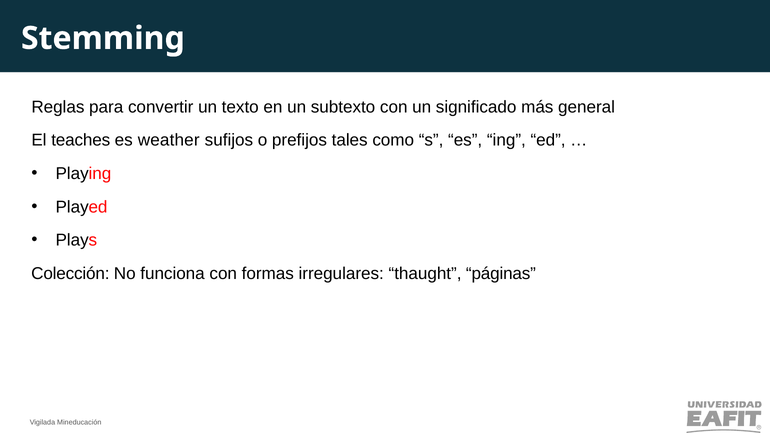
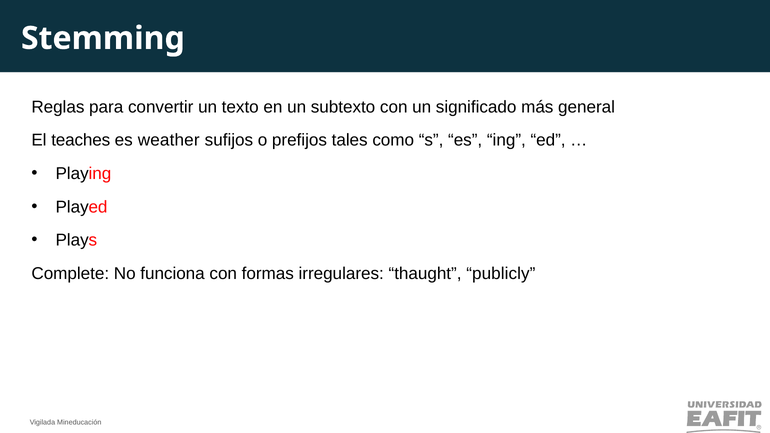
Colección: Colección -> Complete (70, 274)
páginas: páginas -> publicly (501, 274)
